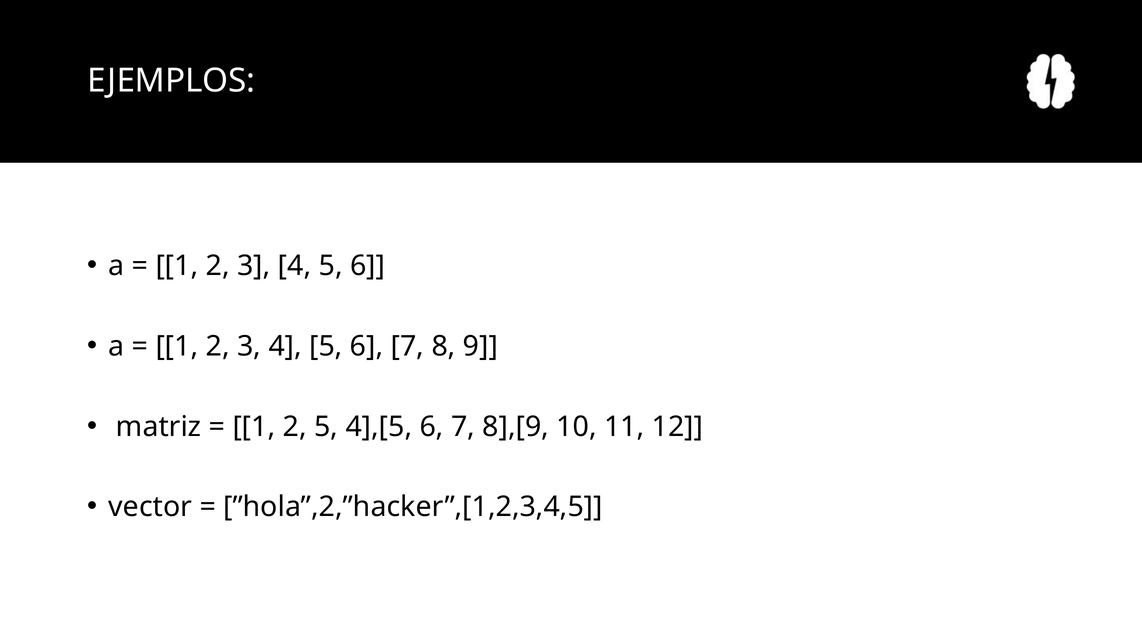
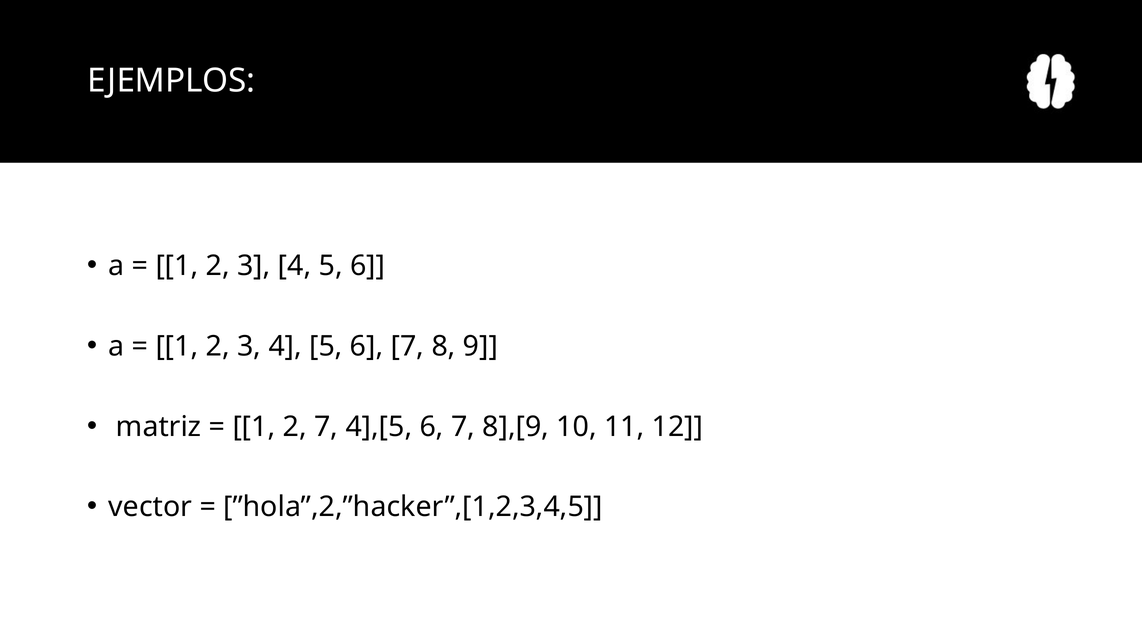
2 5: 5 -> 7 (326, 427)
